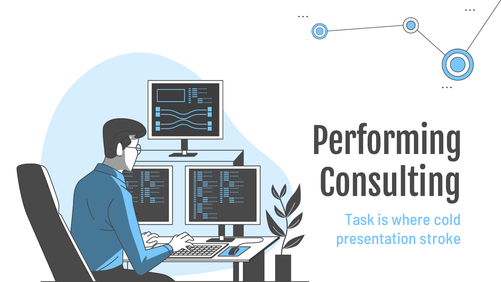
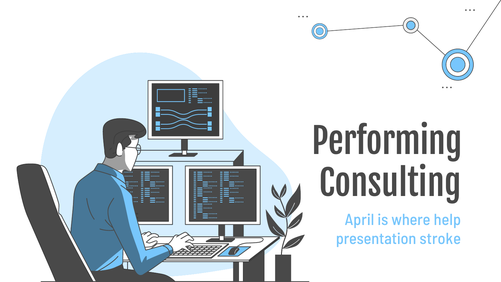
Task: Task -> April (359, 220)
cold: cold -> help (447, 220)
